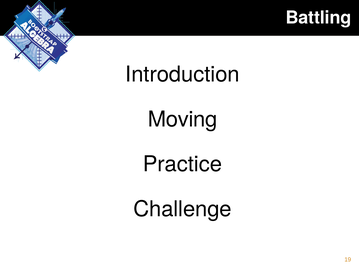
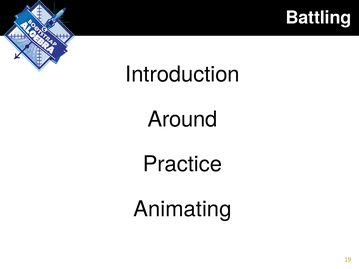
Moving: Moving -> Around (183, 119)
Challenge: Challenge -> Animating (182, 209)
